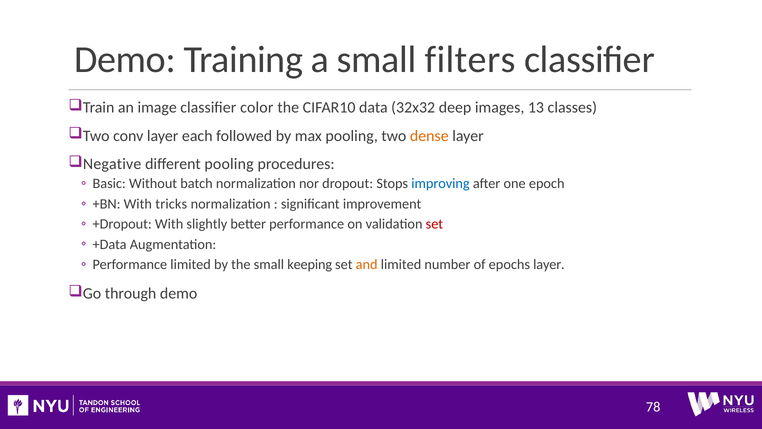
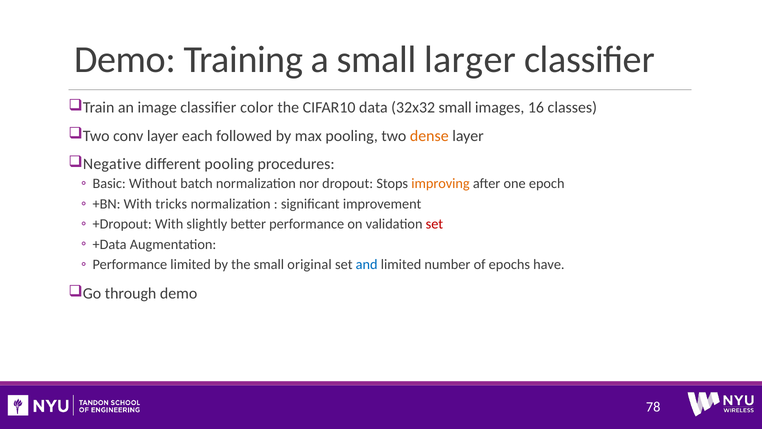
filters: filters -> larger (470, 60)
32x32 deep: deep -> small (455, 108)
13: 13 -> 16 (536, 108)
improving colour: blue -> orange (440, 184)
keeping: keeping -> original (310, 264)
and colour: orange -> blue (367, 264)
epochs layer: layer -> have (549, 264)
